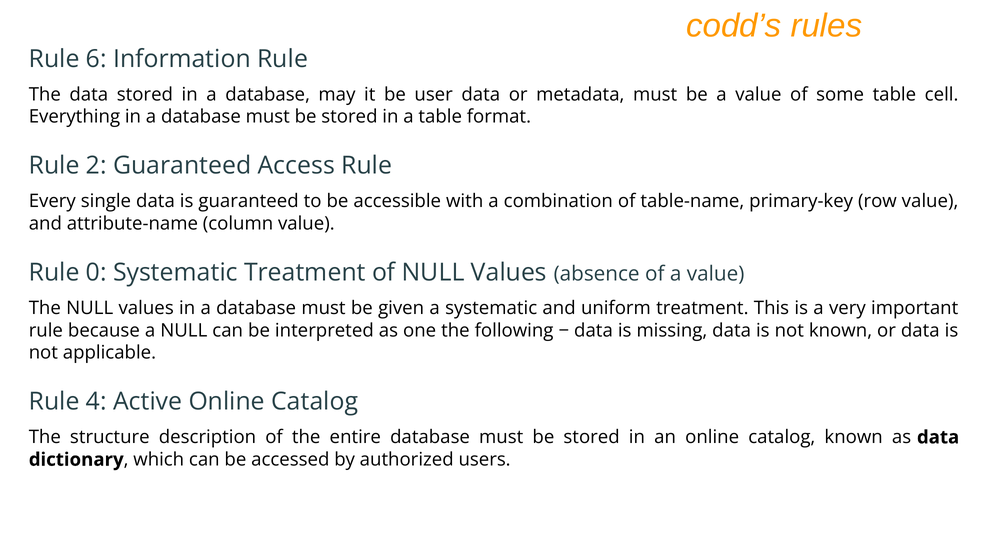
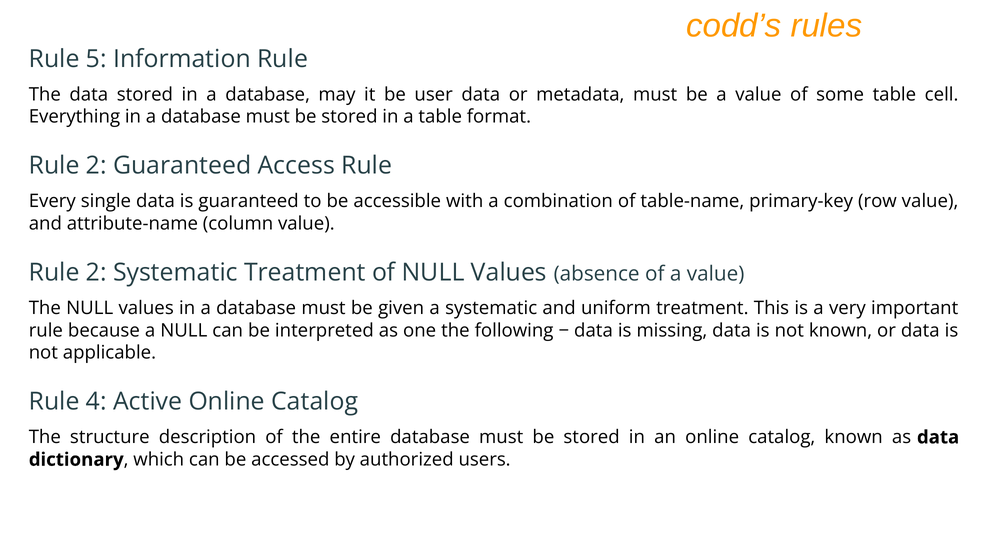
6: 6 -> 5 (96, 59)
0: 0 -> 2 (96, 273)
